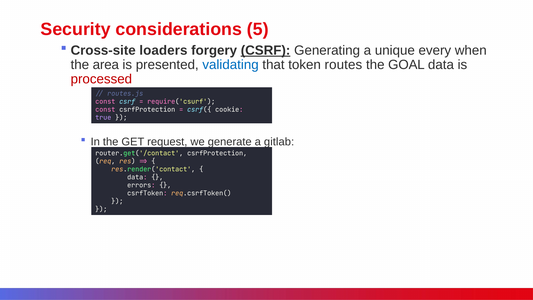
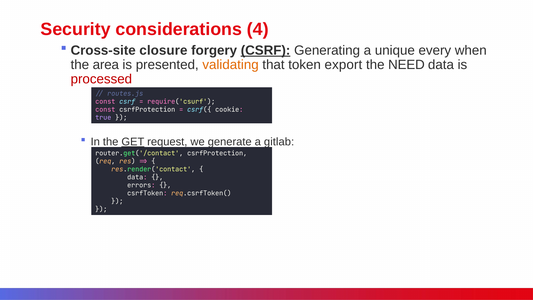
5: 5 -> 4 (258, 29)
loaders: loaders -> closure (163, 50)
validating colour: blue -> orange (231, 65)
routes: routes -> export (343, 65)
GOAL: GOAL -> NEED (406, 65)
GET underline: none -> present (133, 142)
